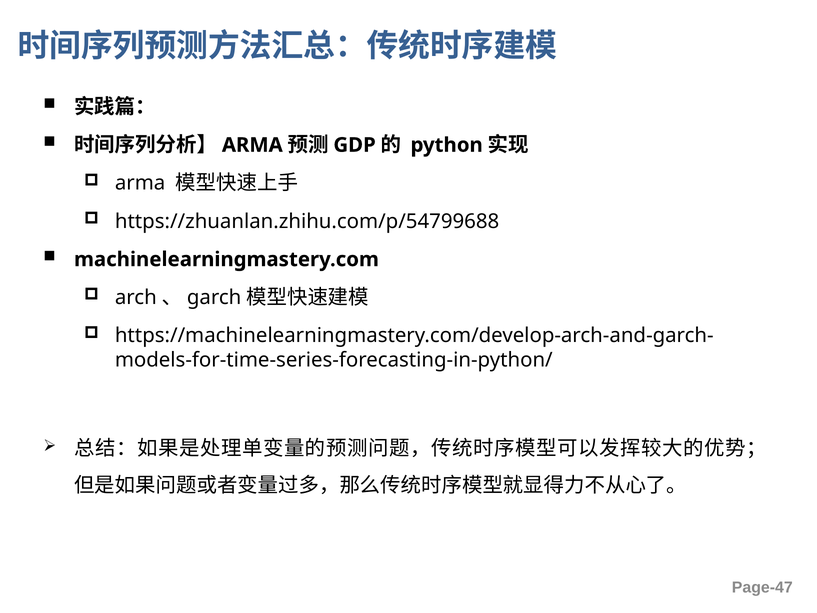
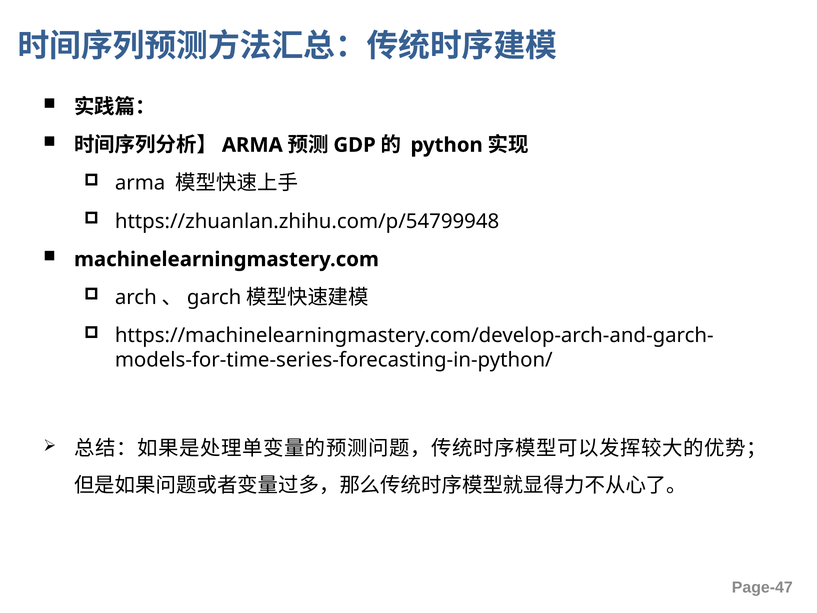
https://zhuanlan.zhihu.com/p/54799688: https://zhuanlan.zhihu.com/p/54799688 -> https://zhuanlan.zhihu.com/p/54799948 (307, 221)
